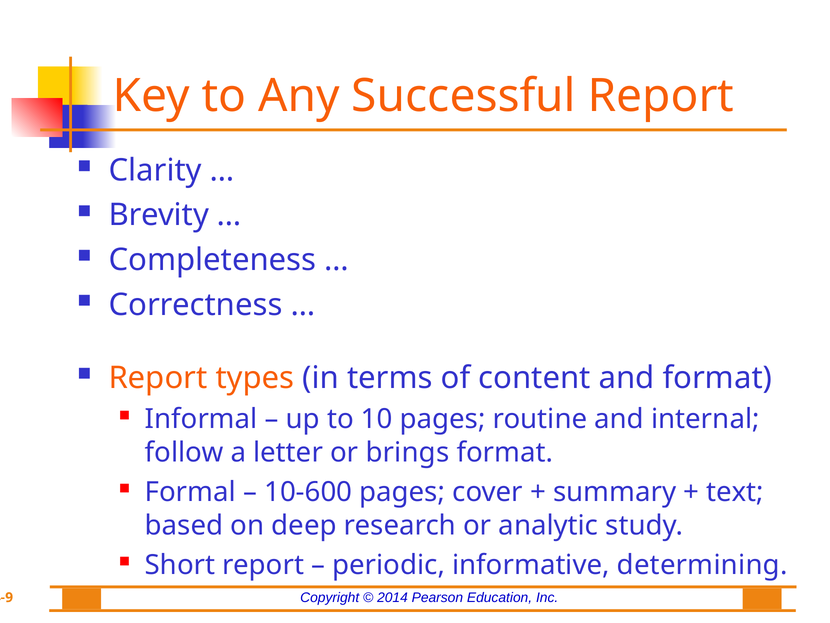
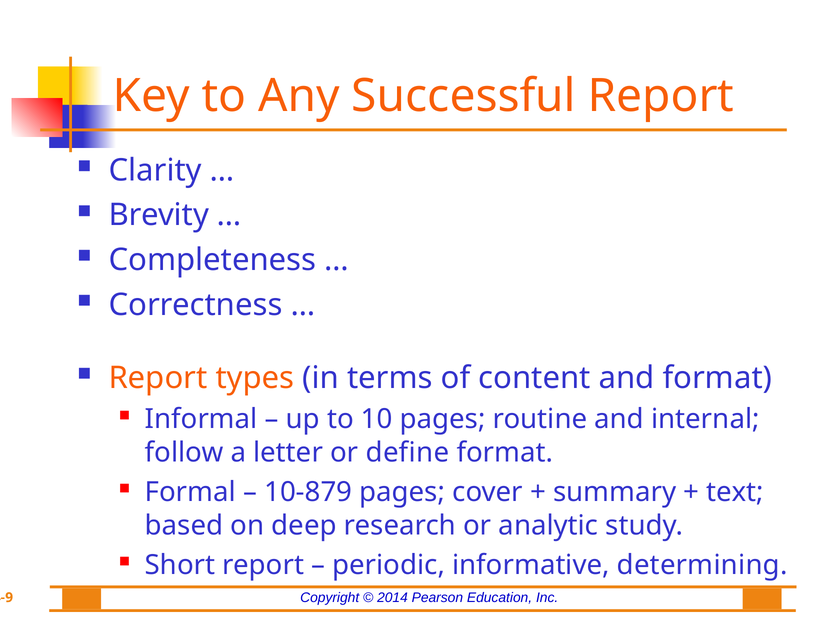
brings: brings -> define (407, 452)
10-600: 10-600 -> 10-879 (308, 492)
